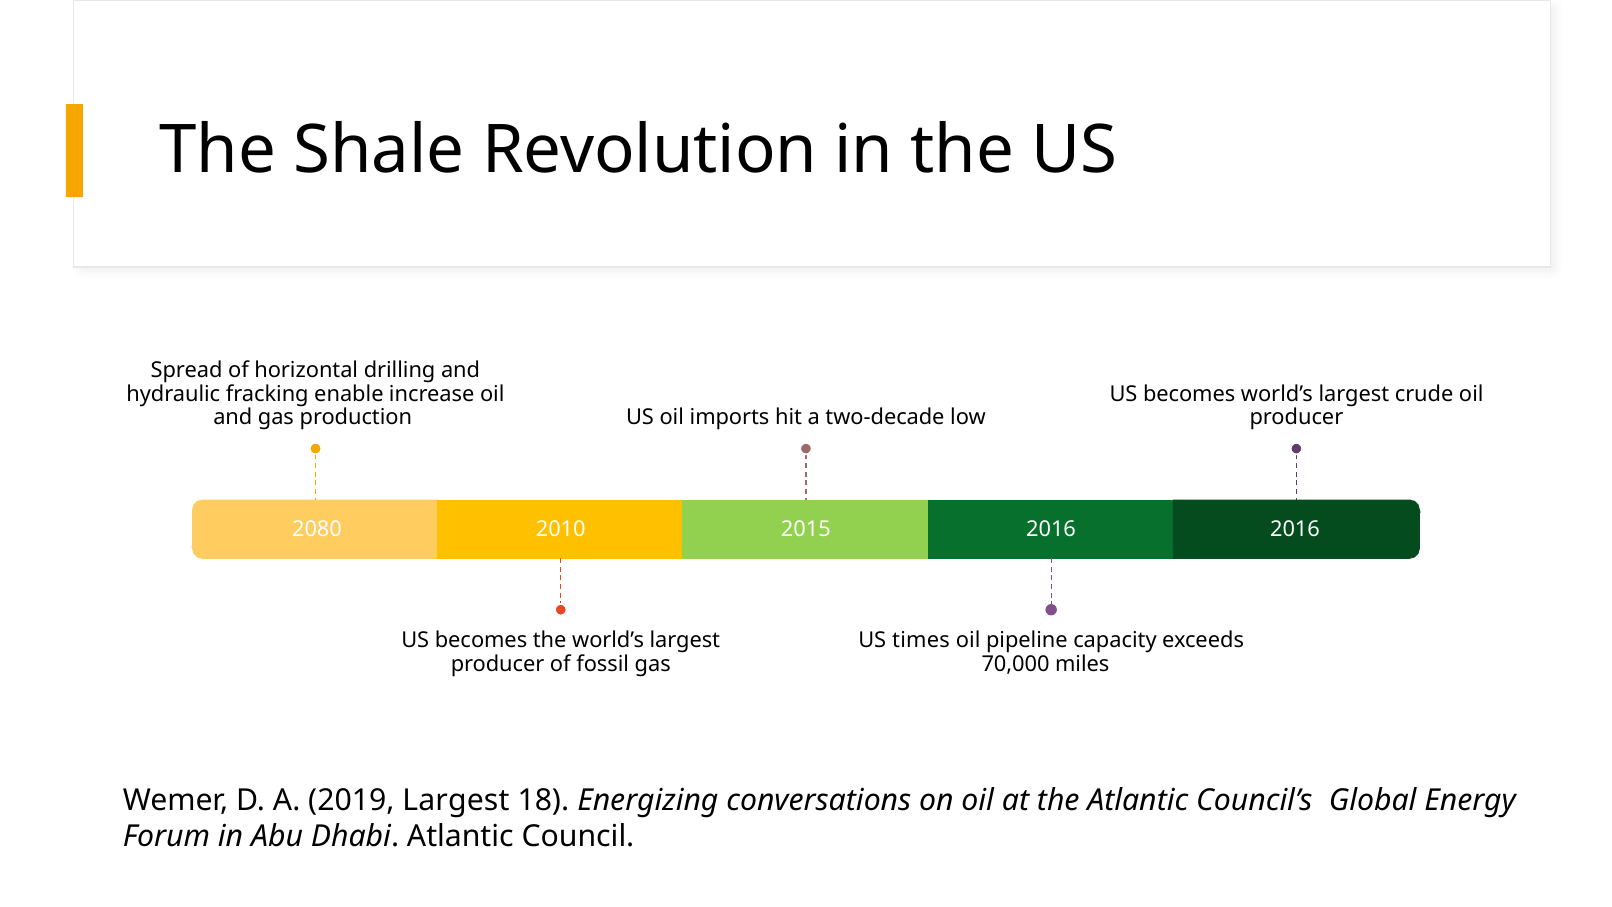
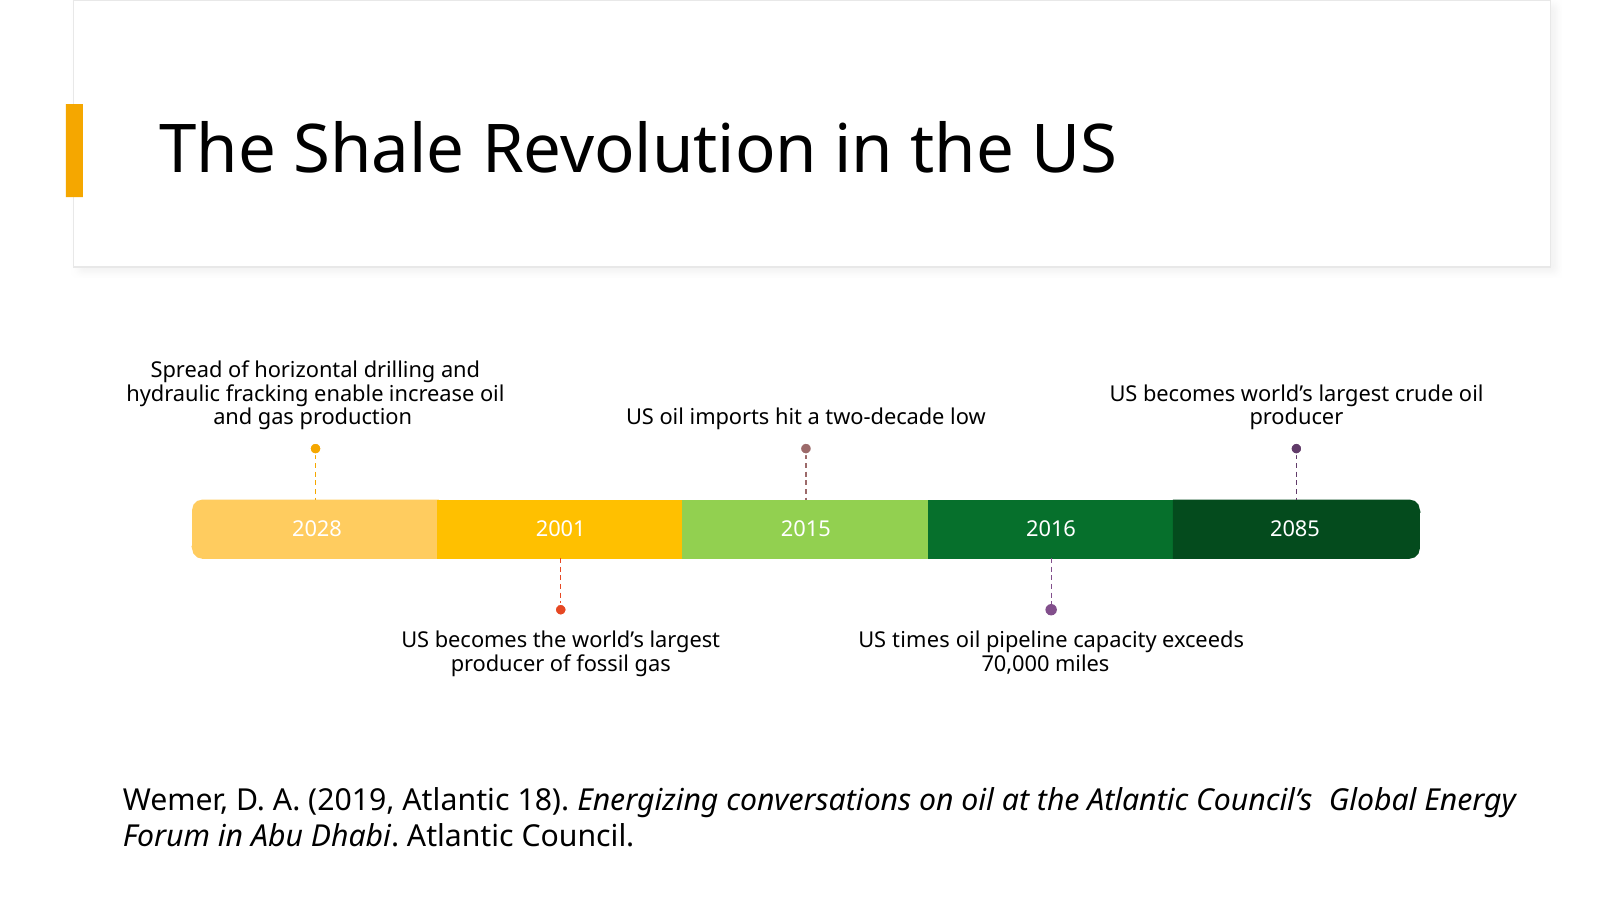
2080: 2080 -> 2028 (317, 529)
2010: 2010 -> 2001 (561, 529)
2016: 2016 -> 2085 (1295, 529)
2019 Largest: Largest -> Atlantic (456, 800)
